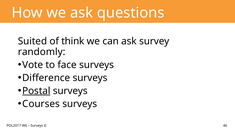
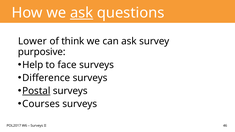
ask underline: none -> present (82, 13)
Suited: Suited -> Lower (32, 41)
randomly: randomly -> purposive (42, 52)
Vote: Vote -> Help (33, 65)
